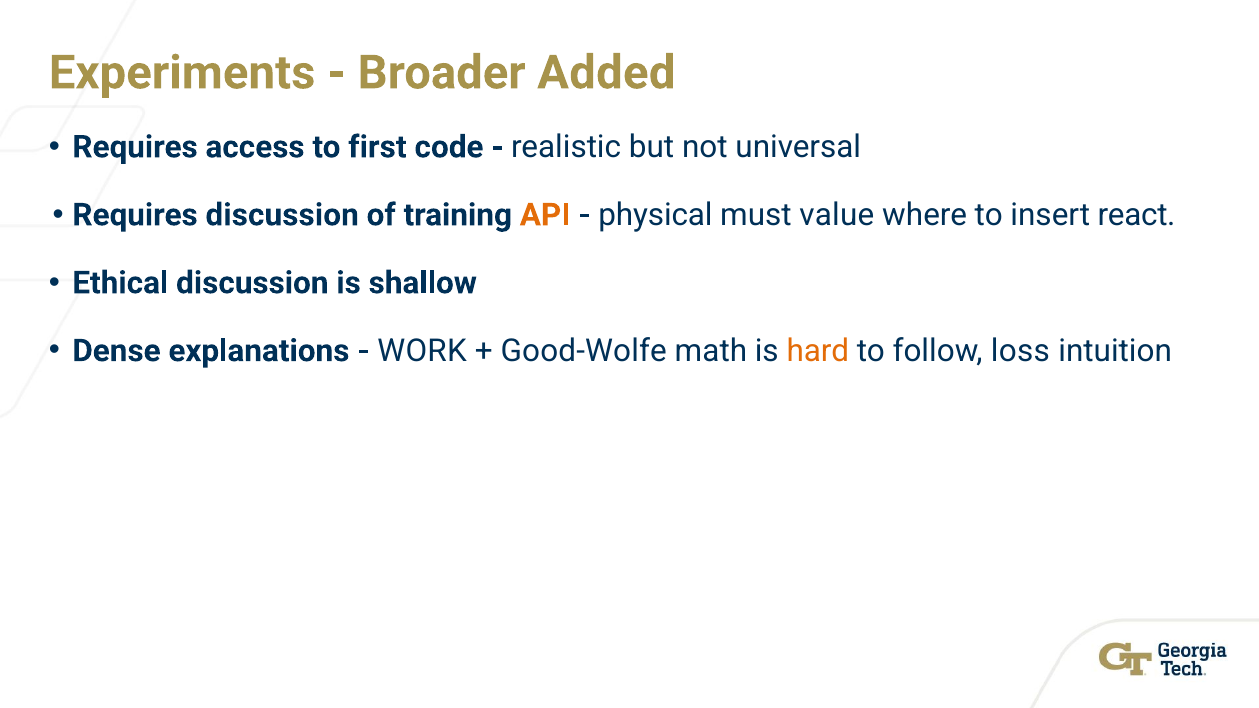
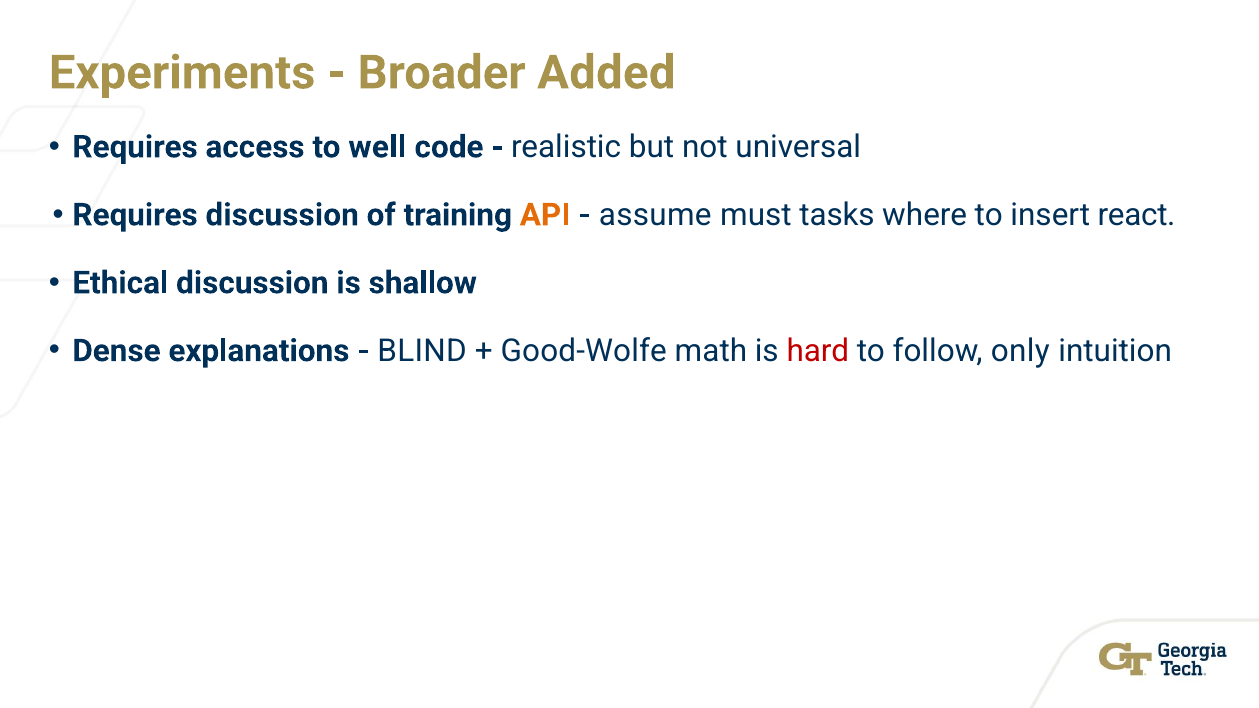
first: first -> well (377, 147)
physical: physical -> assume (655, 215)
value: value -> tasks (837, 215)
WORK: WORK -> BLIND (422, 351)
hard colour: orange -> red (818, 351)
loss: loss -> only (1020, 351)
